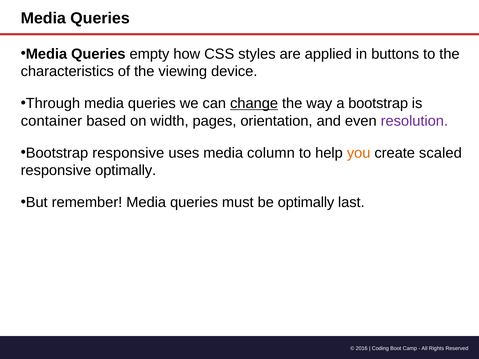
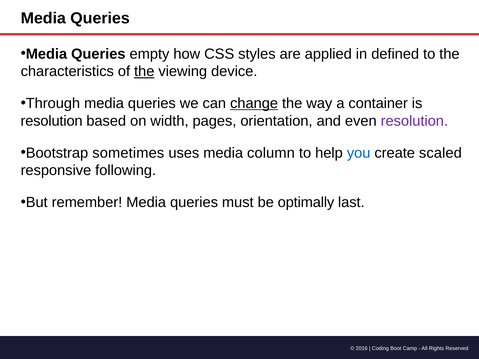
buttons: buttons -> defined (395, 54)
the underline: none -> present (144, 72)
a bootstrap: bootstrap -> container (378, 103)
container: container -> resolution (52, 121)
Bootstrap responsive: responsive -> sometimes (128, 153)
you colour: orange -> blue (359, 153)
responsive optimally: optimally -> following (126, 171)
